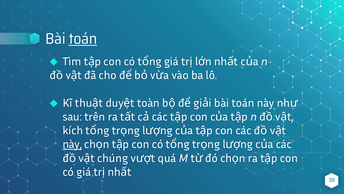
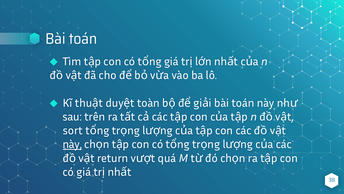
toán underline: present -> none (83, 39)
kích: kích -> sort (73, 130)
chúng: chúng -> return (113, 158)
